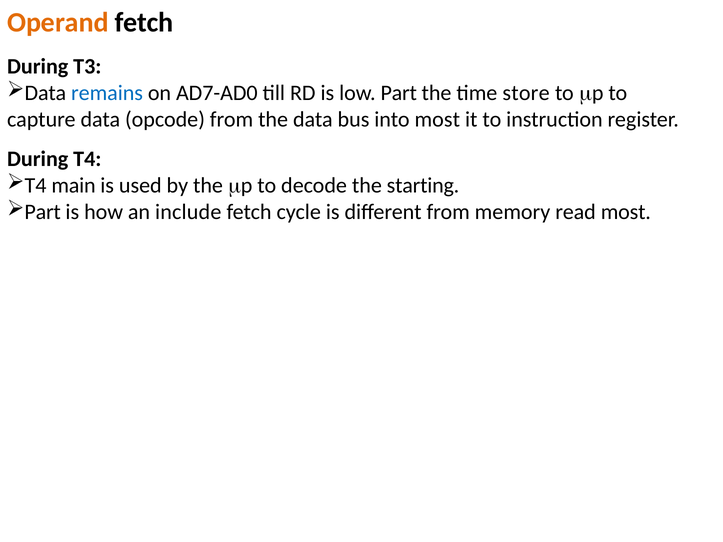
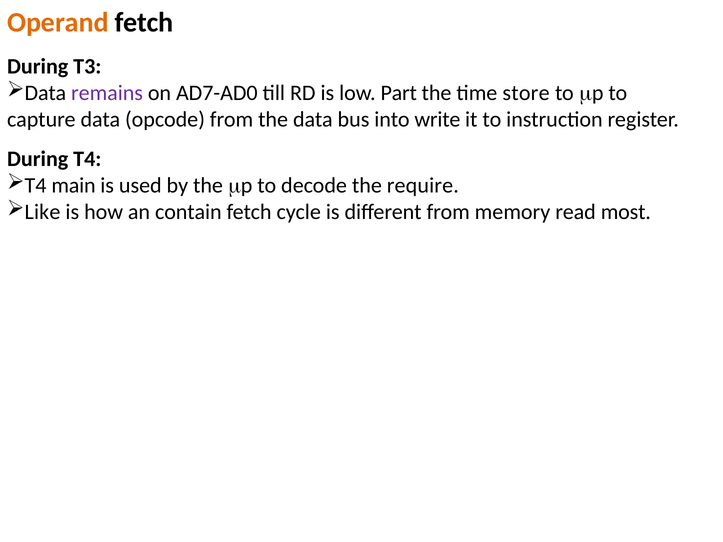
remains colour: blue -> purple (107, 93)
into most: most -> write (437, 120)
starting: starting -> require (423, 186)
Part: Part -> Like (42, 212)
include: include -> contain (188, 212)
